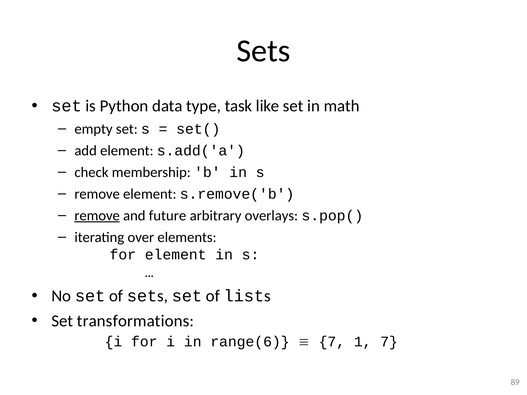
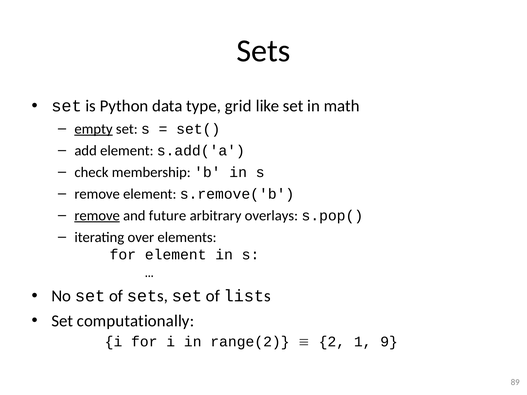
task: task -> grid (238, 106)
empty underline: none -> present (94, 129)
transformations: transformations -> computationally (136, 321)
range(6: range(6 -> range(2 (250, 342)
7: 7 -> 2 (332, 342)
1 7: 7 -> 9 (389, 342)
